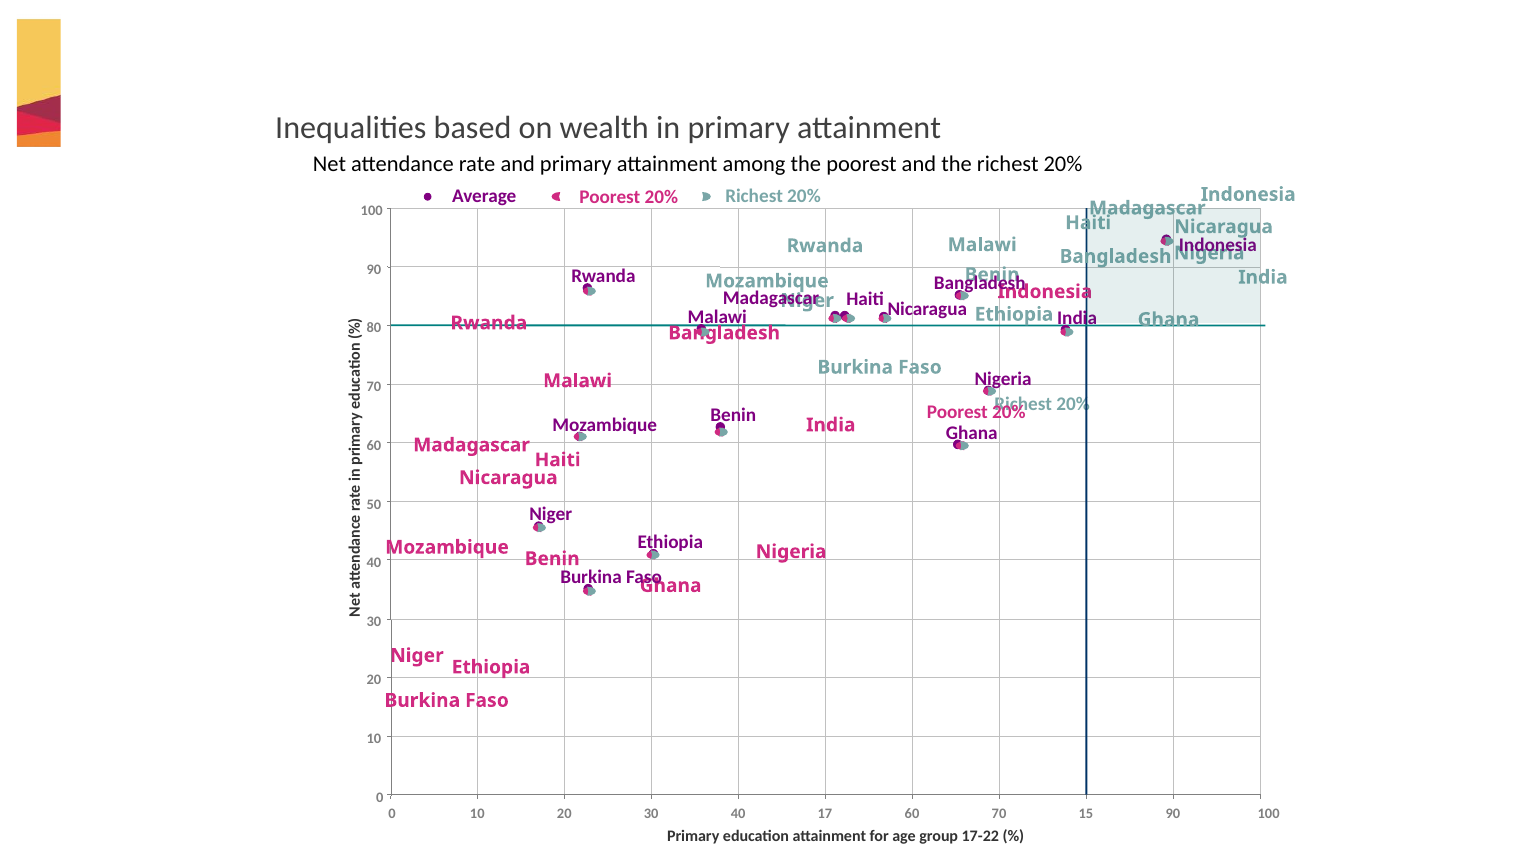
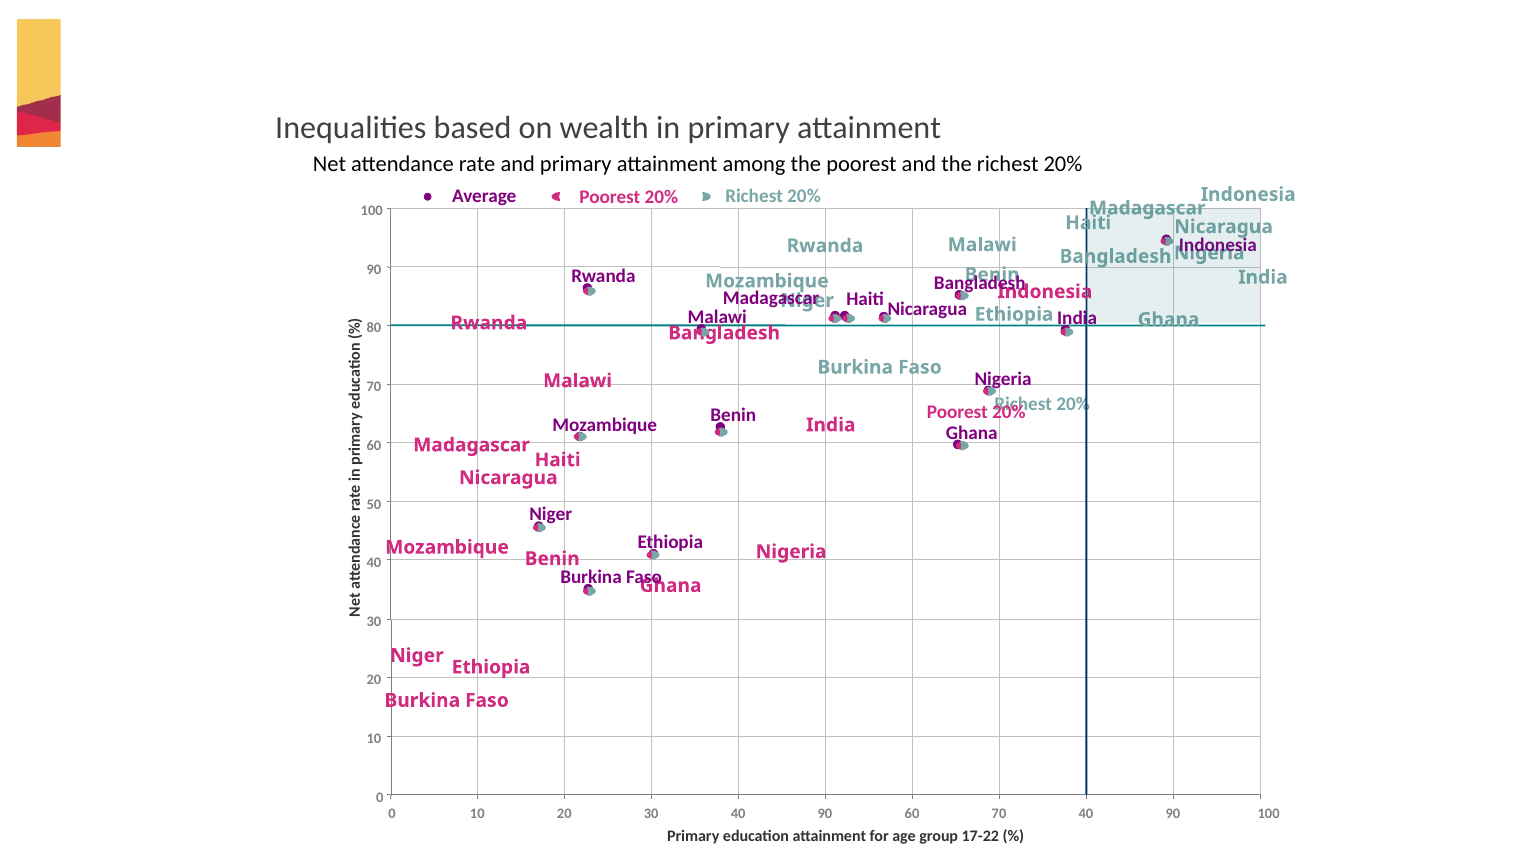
30 40 17: 17 -> 90 (825, 814)
70 15: 15 -> 40 (1086, 814)
